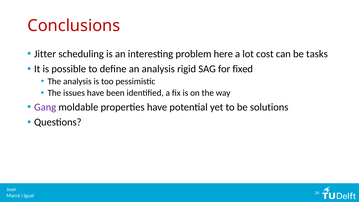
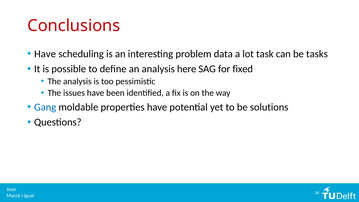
Jitter: Jitter -> Have (45, 54)
here: here -> data (223, 54)
cost: cost -> task (265, 54)
rigid: rigid -> here (187, 69)
Gang colour: purple -> blue (45, 107)
